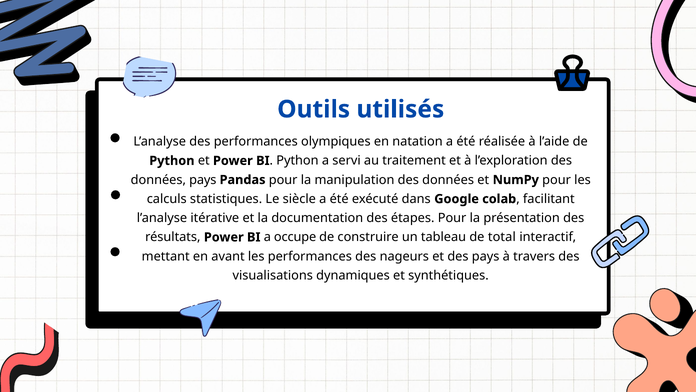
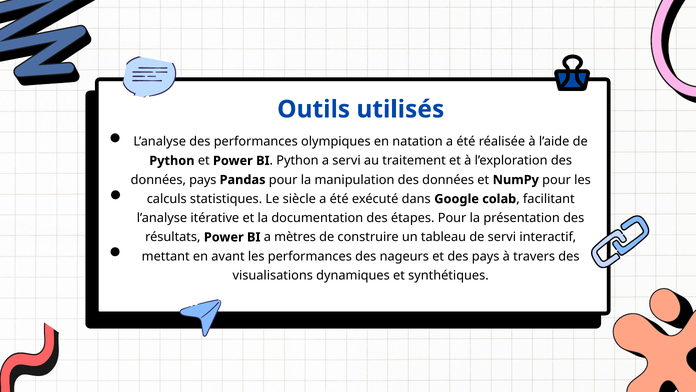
occupe: occupe -> mètres (295, 237)
de total: total -> servi (502, 237)
